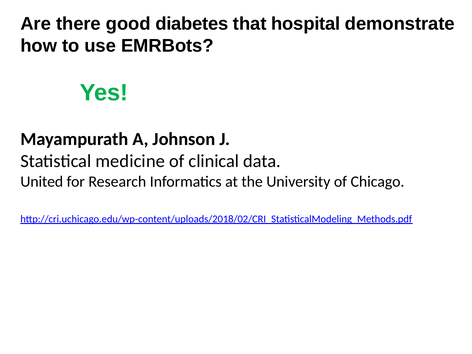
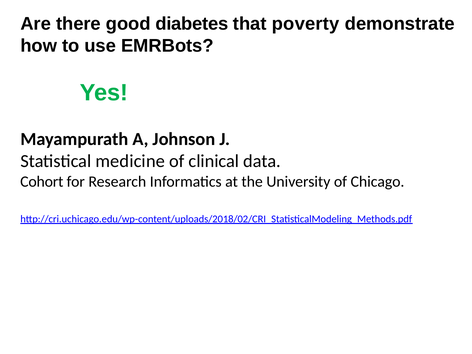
hospital: hospital -> poverty (306, 24)
United: United -> Cohort (42, 182)
